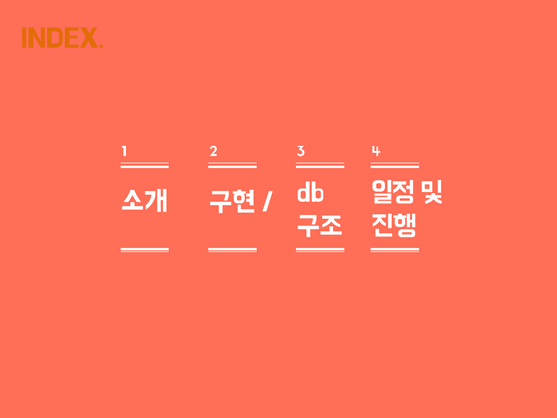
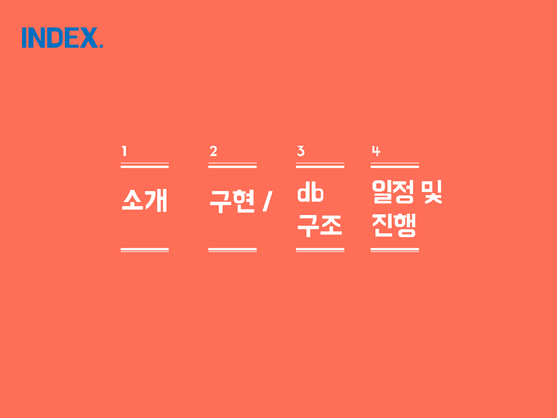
INDEX colour: orange -> blue (63, 37)
